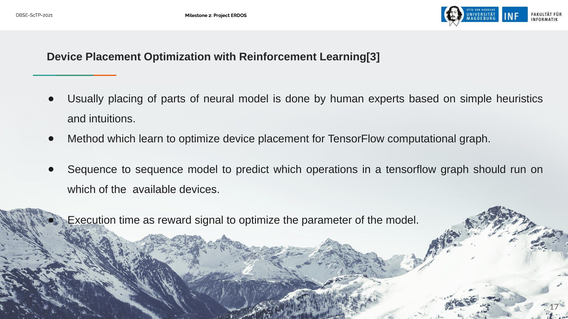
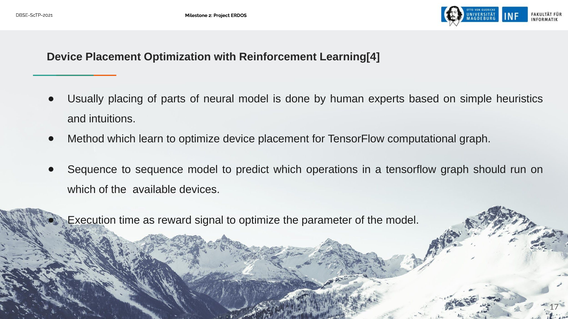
Learning[3: Learning[3 -> Learning[4 (350, 57)
